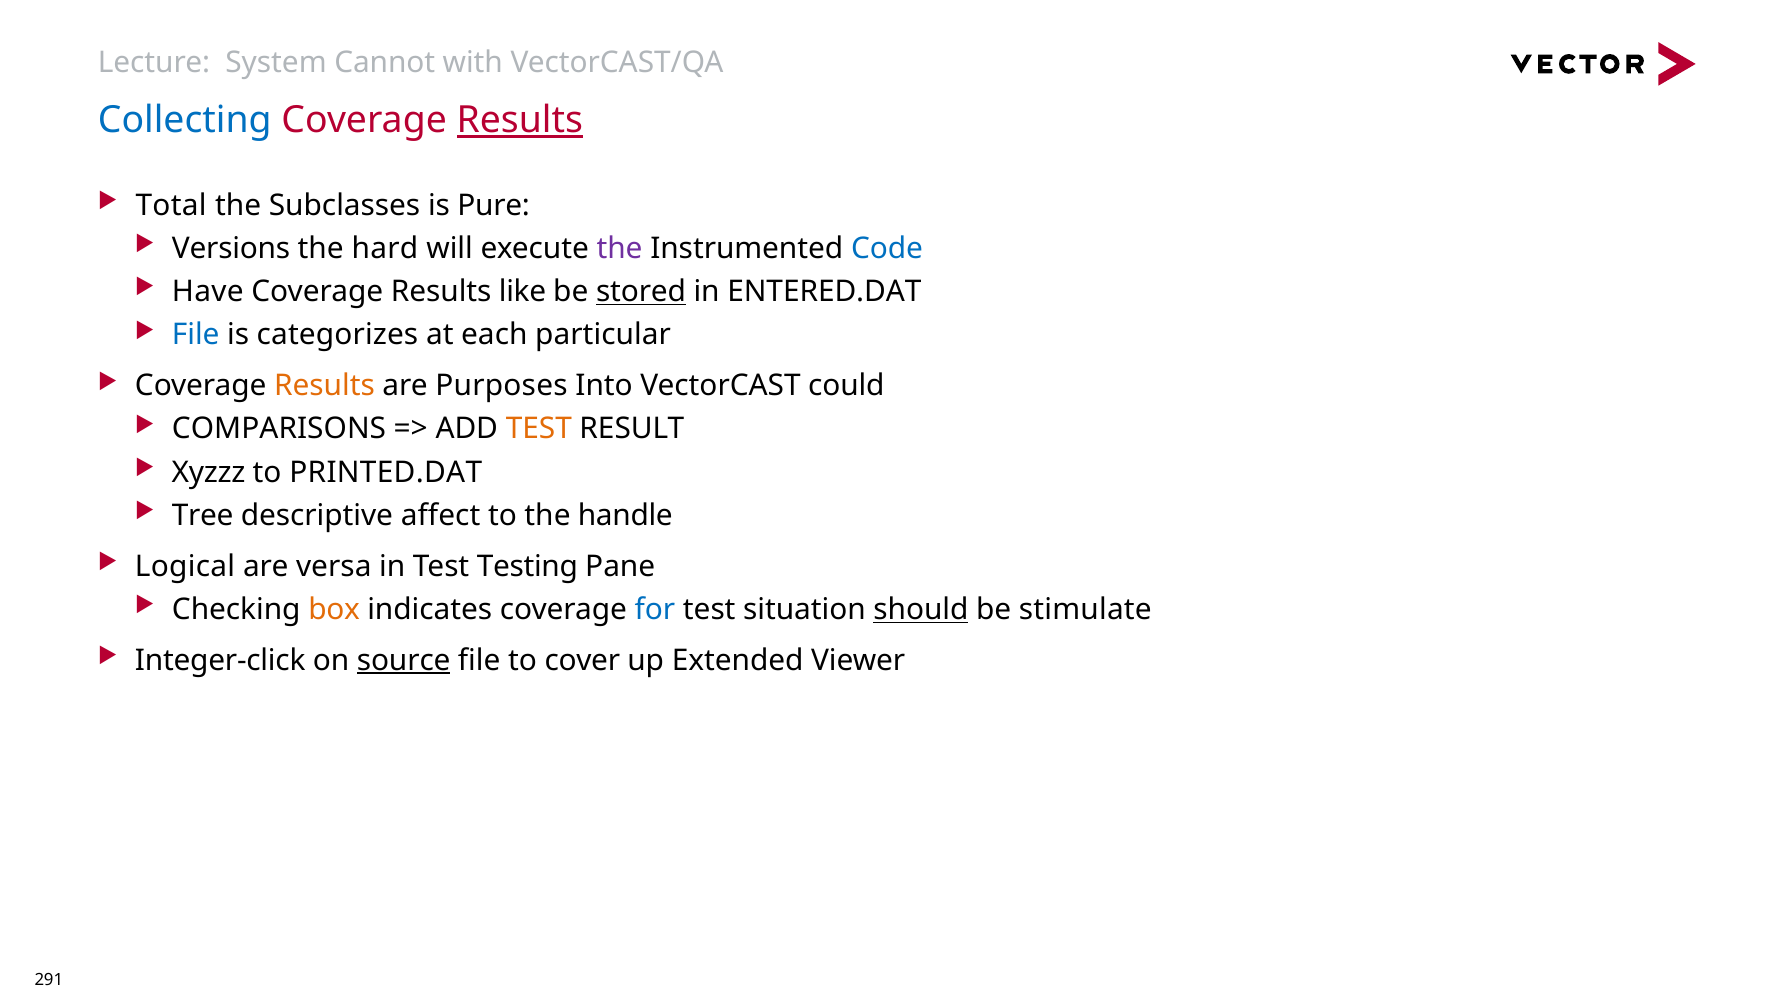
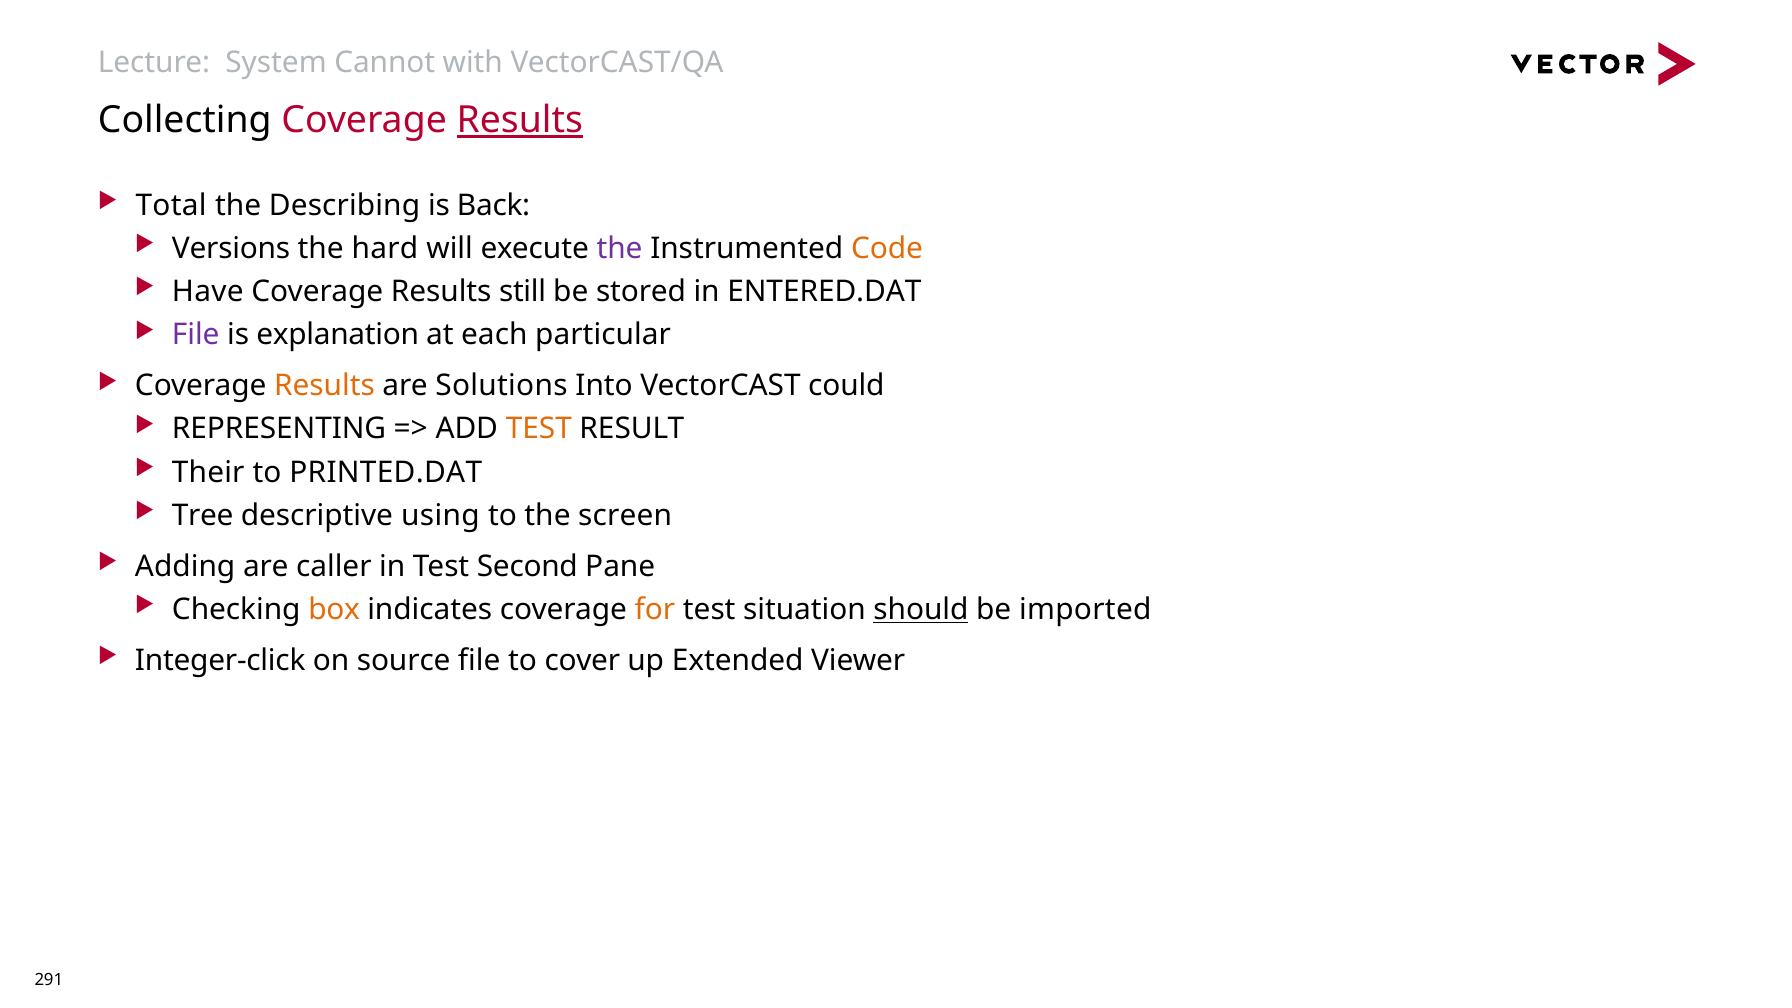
Collecting colour: blue -> black (185, 120)
Subclasses: Subclasses -> Describing (345, 205)
Pure: Pure -> Back (494, 205)
Code colour: blue -> orange (887, 248)
like: like -> still (523, 292)
stored underline: present -> none (641, 292)
File colour: blue -> purple (196, 335)
categorizes: categorizes -> explanation (338, 335)
Purposes: Purposes -> Solutions (501, 386)
COMPARISONS: COMPARISONS -> REPRESENTING (279, 429)
Xyzzz: Xyzzz -> Their (208, 472)
affect: affect -> using (440, 516)
handle: handle -> screen (625, 516)
Logical: Logical -> Adding (185, 566)
versa: versa -> caller (334, 566)
Testing: Testing -> Second (527, 566)
for colour: blue -> orange (655, 610)
stimulate: stimulate -> imported (1085, 610)
source underline: present -> none (404, 660)
